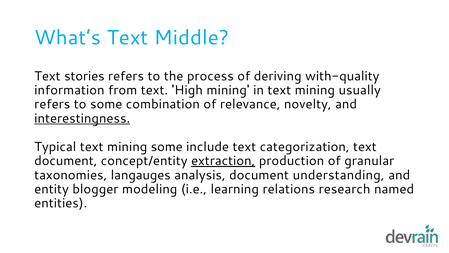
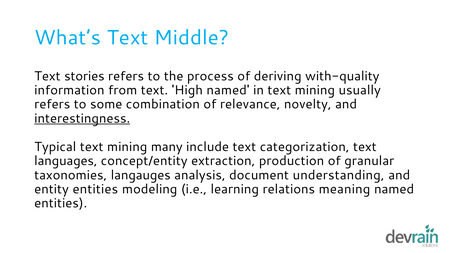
High mining: mining -> named (228, 90)
mining some: some -> many (167, 146)
document: document -> languages (66, 161)
extraction underline: present -> none (223, 161)
entity blogger: blogger -> entities (95, 189)
research: research -> meaning (345, 189)
